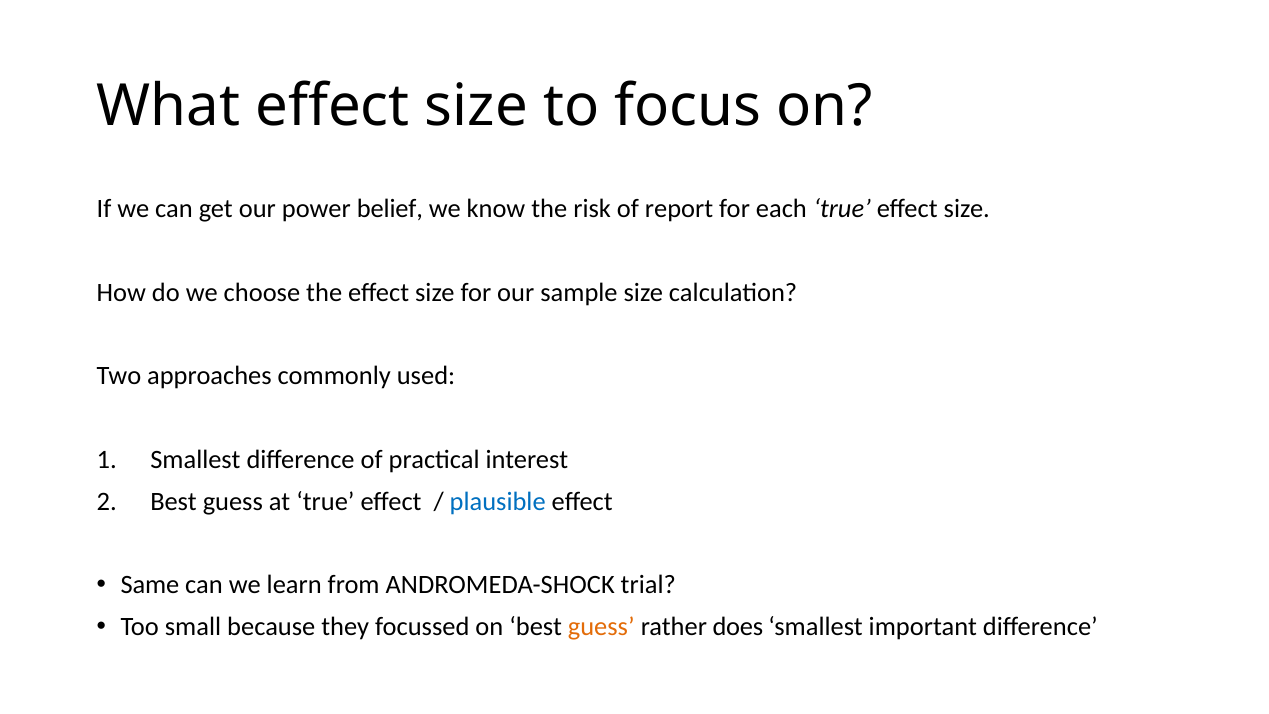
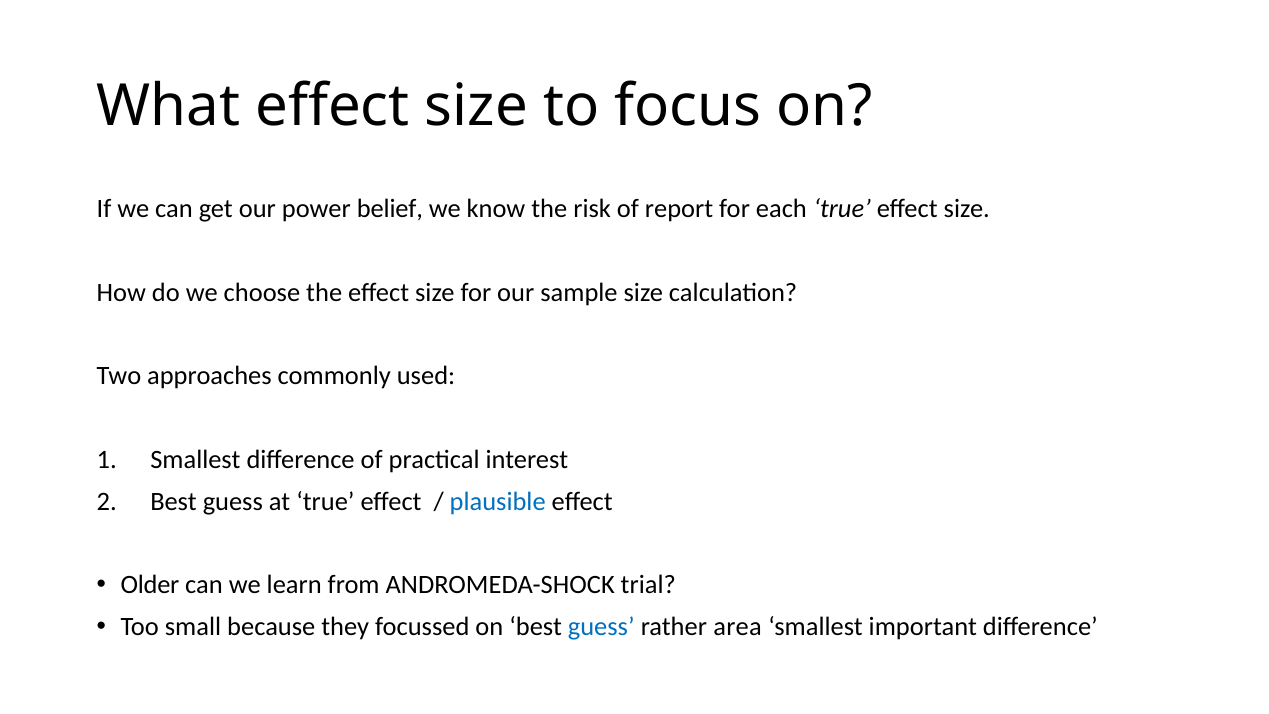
Same: Same -> Older (150, 585)
guess colour: orange -> blue (601, 627)
does: does -> area (738, 627)
